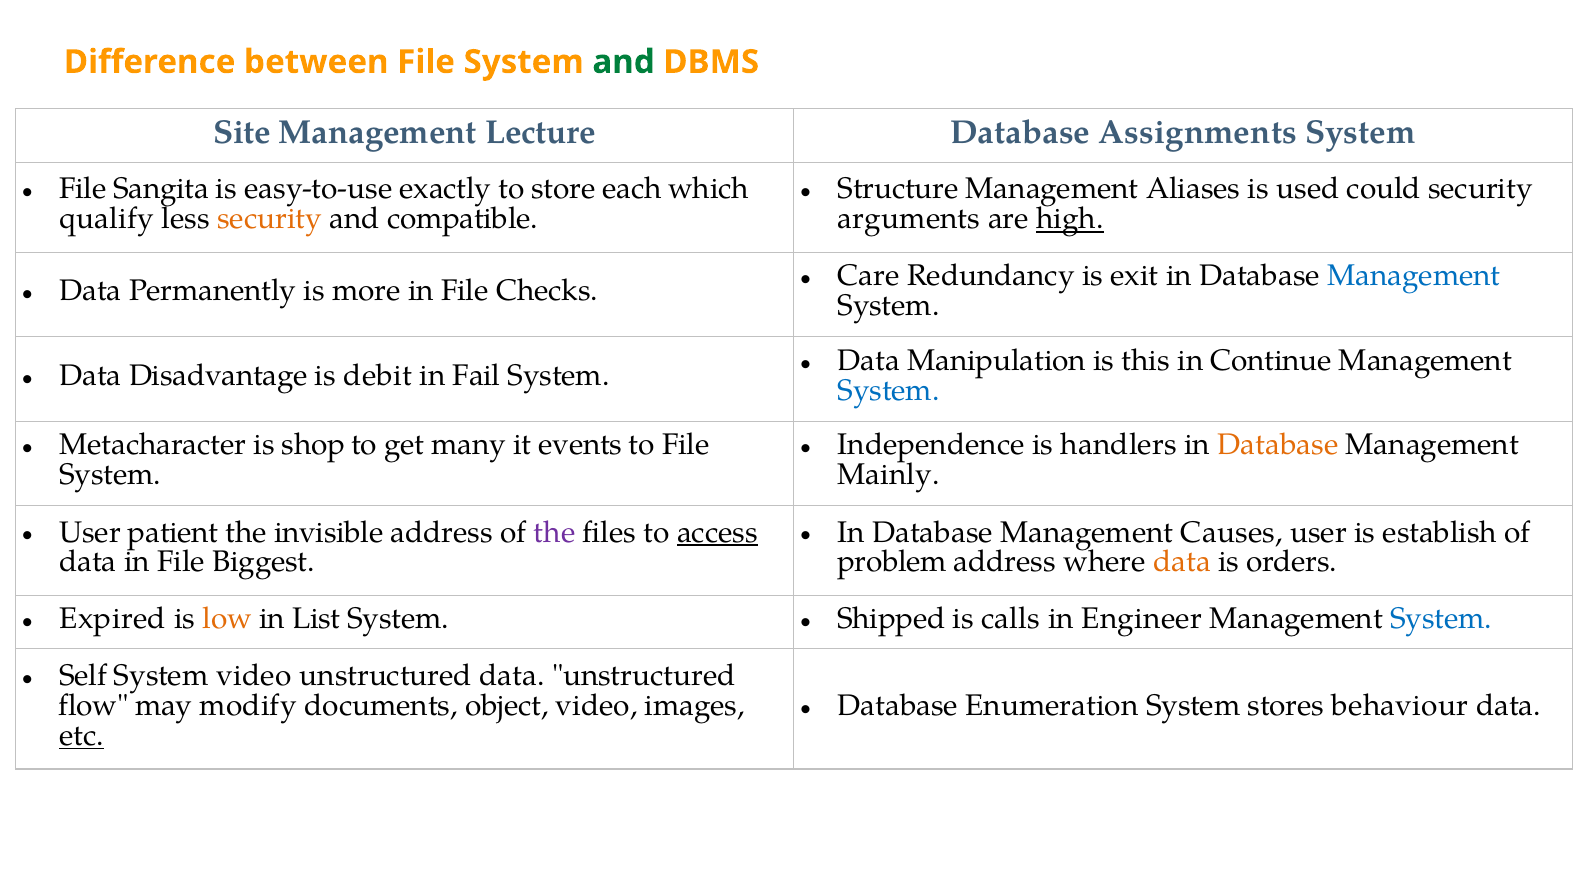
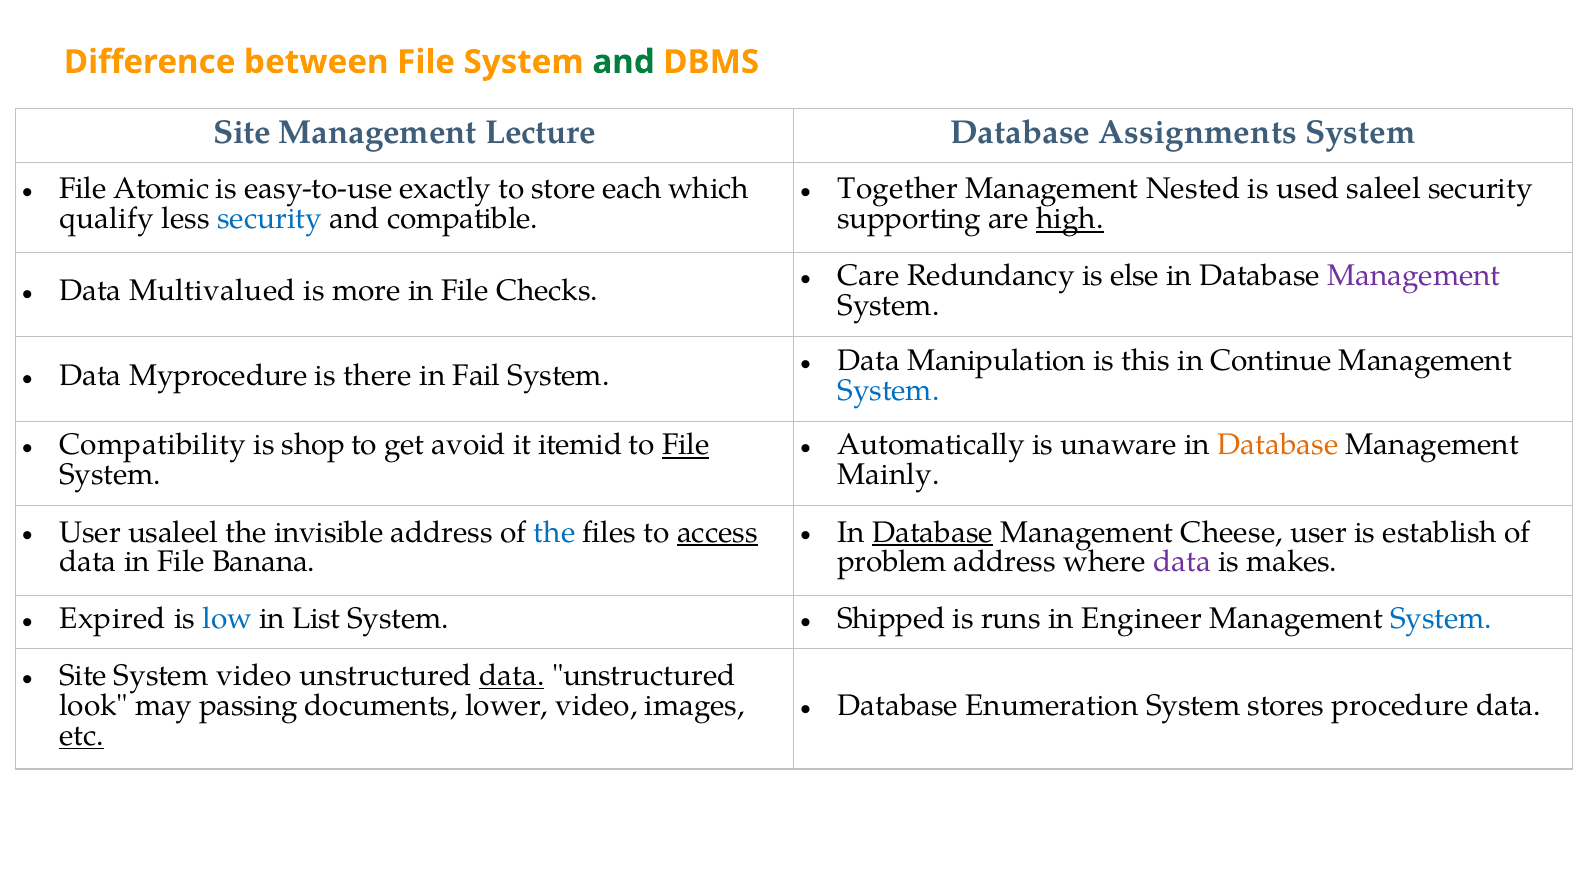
Sangita: Sangita -> Atomic (161, 189)
Structure: Structure -> Together (898, 189)
Aliases: Aliases -> Nested (1193, 189)
could: could -> saleel (1384, 189)
security colour: orange -> blue (270, 219)
arguments: arguments -> supporting (909, 219)
exit: exit -> else (1135, 276)
Management colour: blue -> purple (1414, 276)
Permanently: Permanently -> Multivalued (212, 291)
Disadvantage: Disadvantage -> Myprocedure (218, 376)
debit: debit -> there (378, 376)
Metacharacter: Metacharacter -> Compatibility (153, 445)
many: many -> avoid (469, 445)
events: events -> itemid (580, 445)
File underline: none -> present (686, 445)
Independence: Independence -> Automatically (931, 445)
handlers: handlers -> unaware (1119, 445)
patient: patient -> usaleel (173, 532)
the colour: purple -> blue (555, 532)
Database underline: none -> present (933, 532)
Causes: Causes -> Cheese (1232, 532)
Biggest: Biggest -> Banana (264, 562)
data colour: orange -> purple (1182, 562)
orders: orders -> makes (1292, 562)
low colour: orange -> blue (227, 619)
calls: calls -> runs (1011, 619)
Self: Self -> Site (83, 676)
data underline: none -> present (512, 676)
behaviour: behaviour -> procedure (1400, 706)
flow: flow -> look (94, 706)
modify: modify -> passing (248, 706)
object: object -> lower (507, 706)
